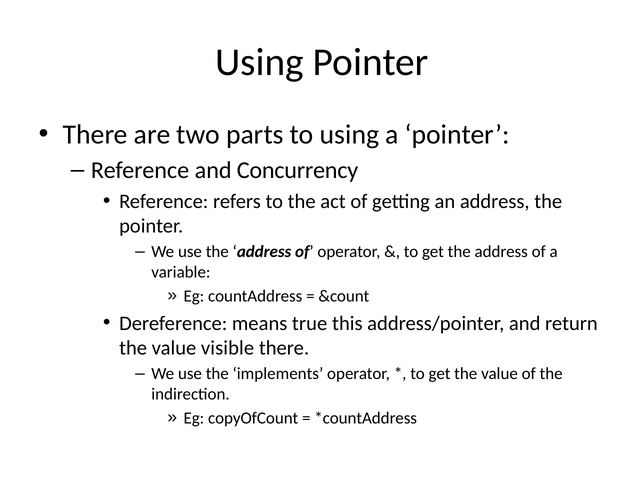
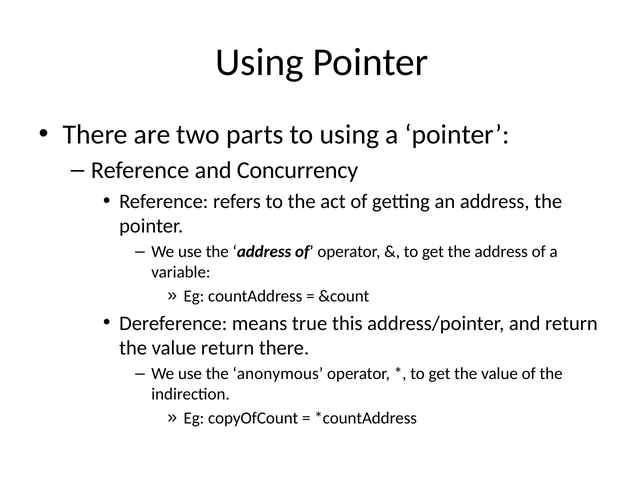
value visible: visible -> return (228, 348)
implements: implements -> anonymous (278, 374)
